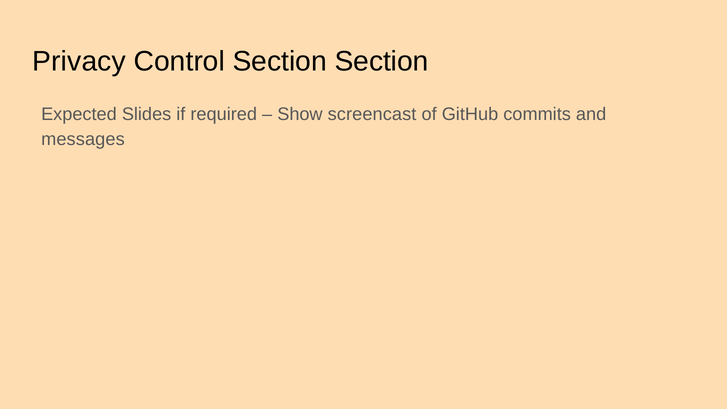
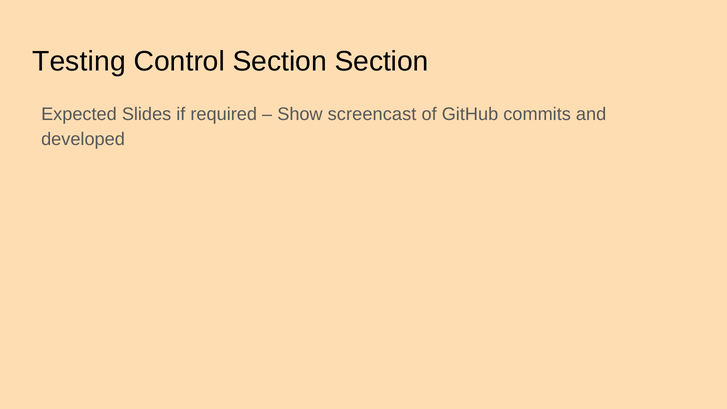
Privacy: Privacy -> Testing (79, 62)
messages: messages -> developed (83, 139)
